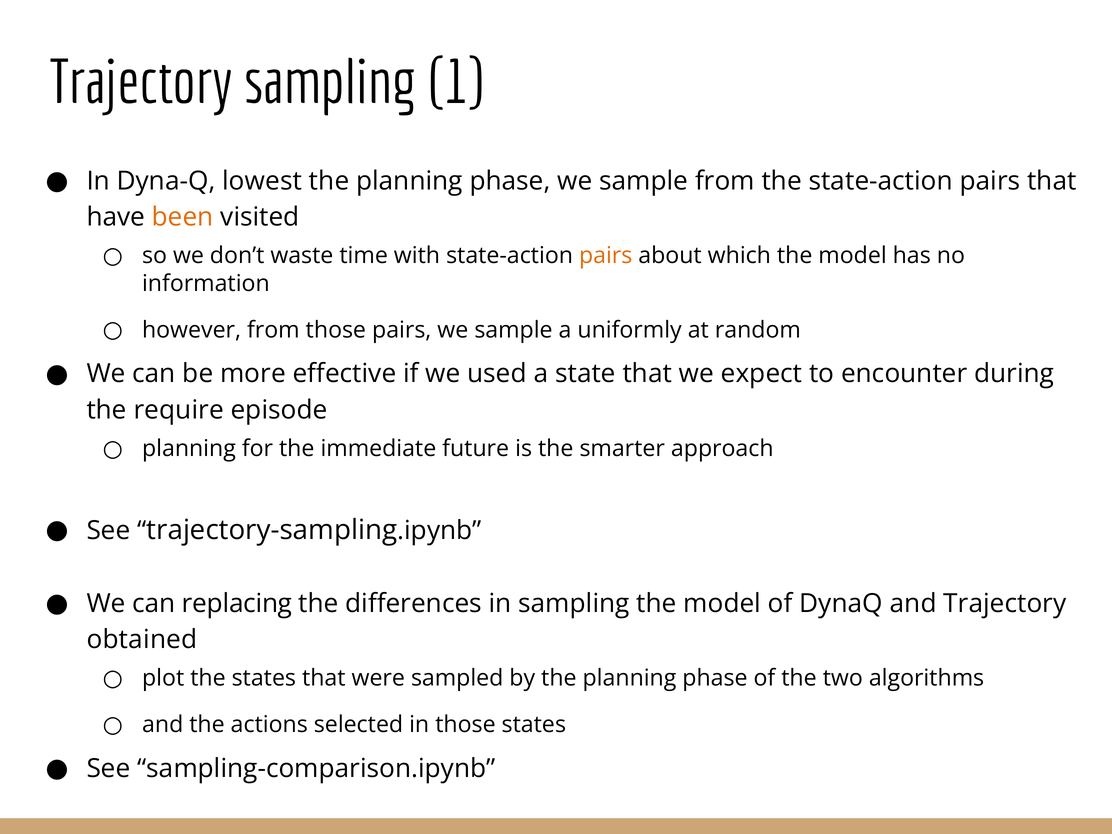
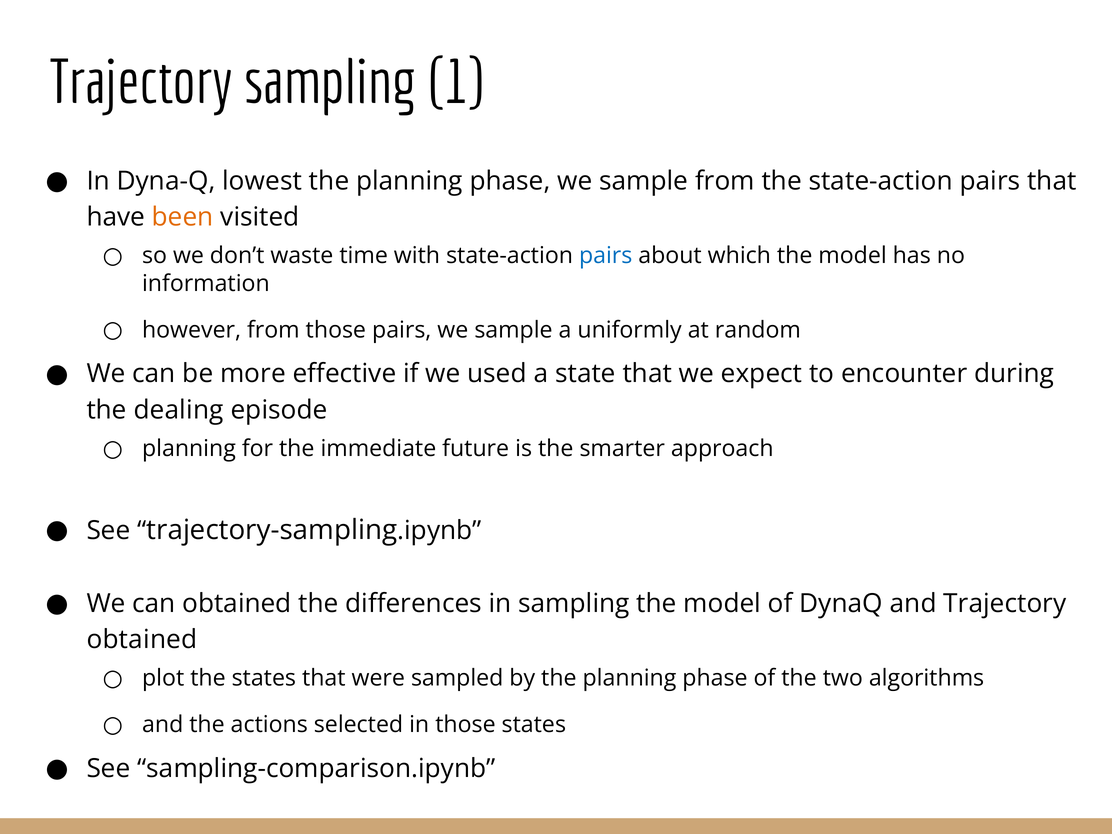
pairs colour: orange -> blue (606, 256)
require: require -> dealing (179, 410)
can replacing: replacing -> obtained (237, 603)
